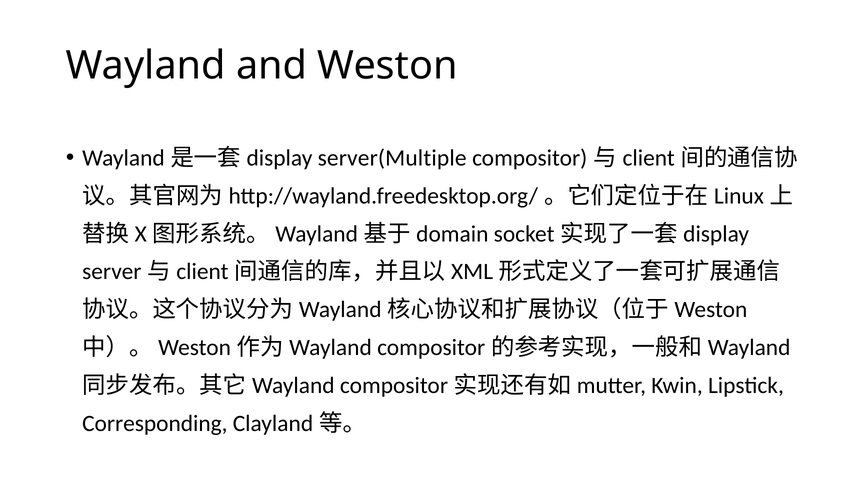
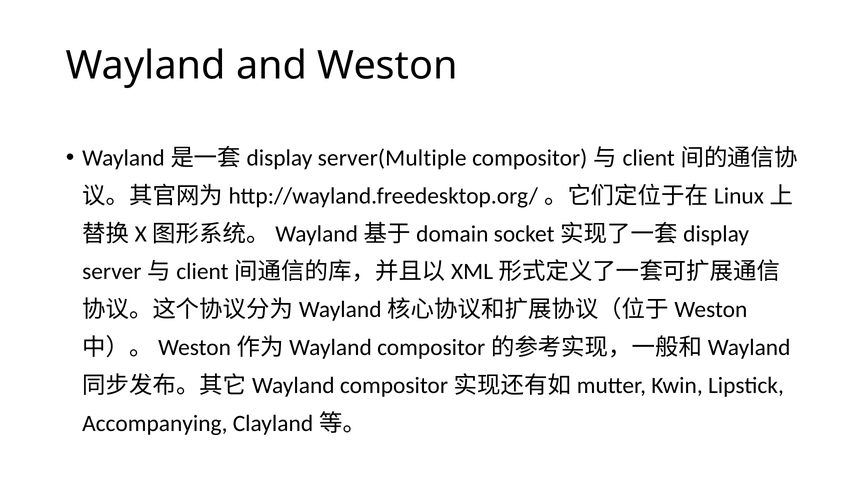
Corresponding: Corresponding -> Accompanying (155, 424)
